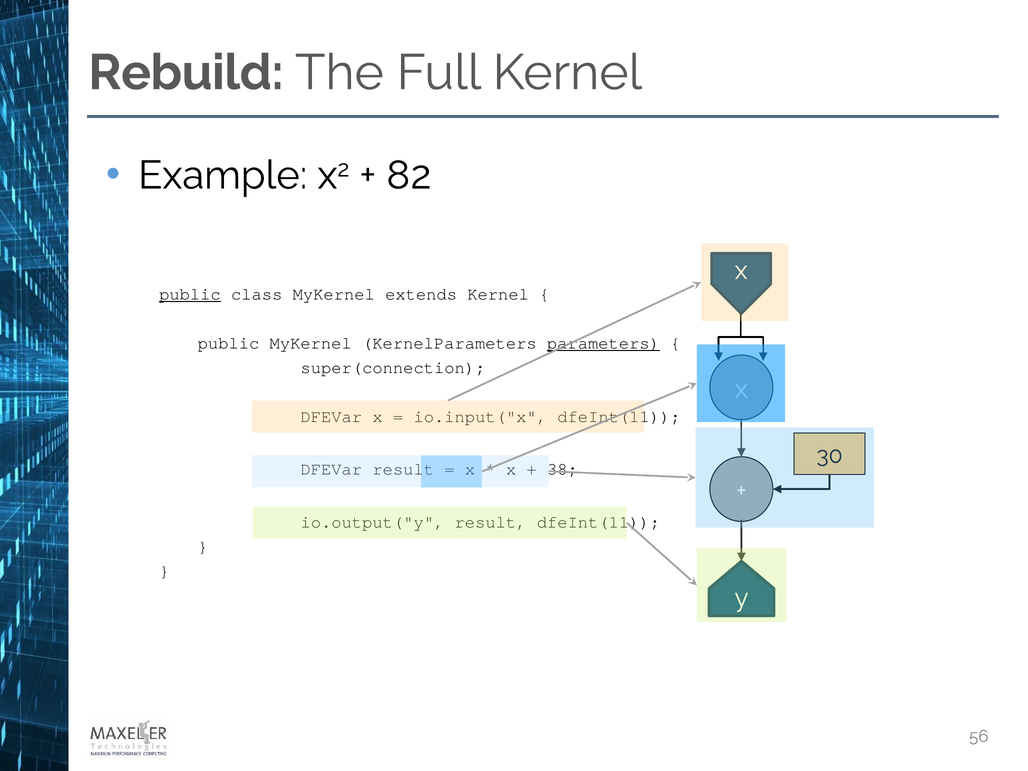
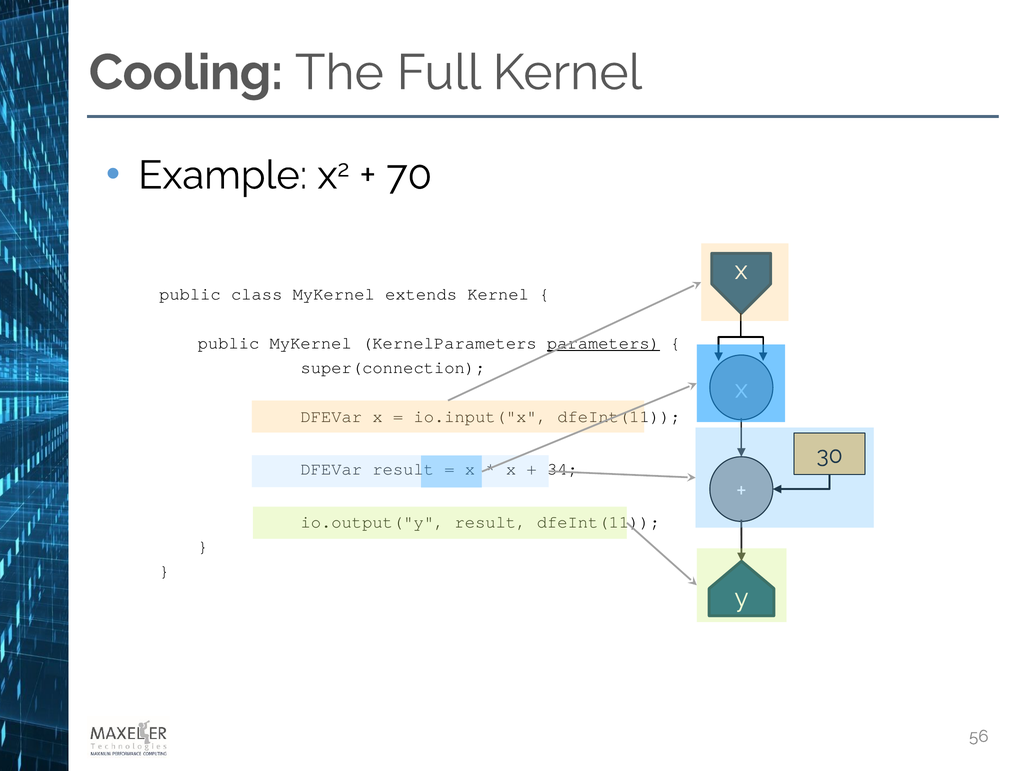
Rebuild: Rebuild -> Cooling (186, 73)
82: 82 -> 70 (409, 175)
public underline: present -> none (190, 294)
38: 38 -> 34 (562, 469)
